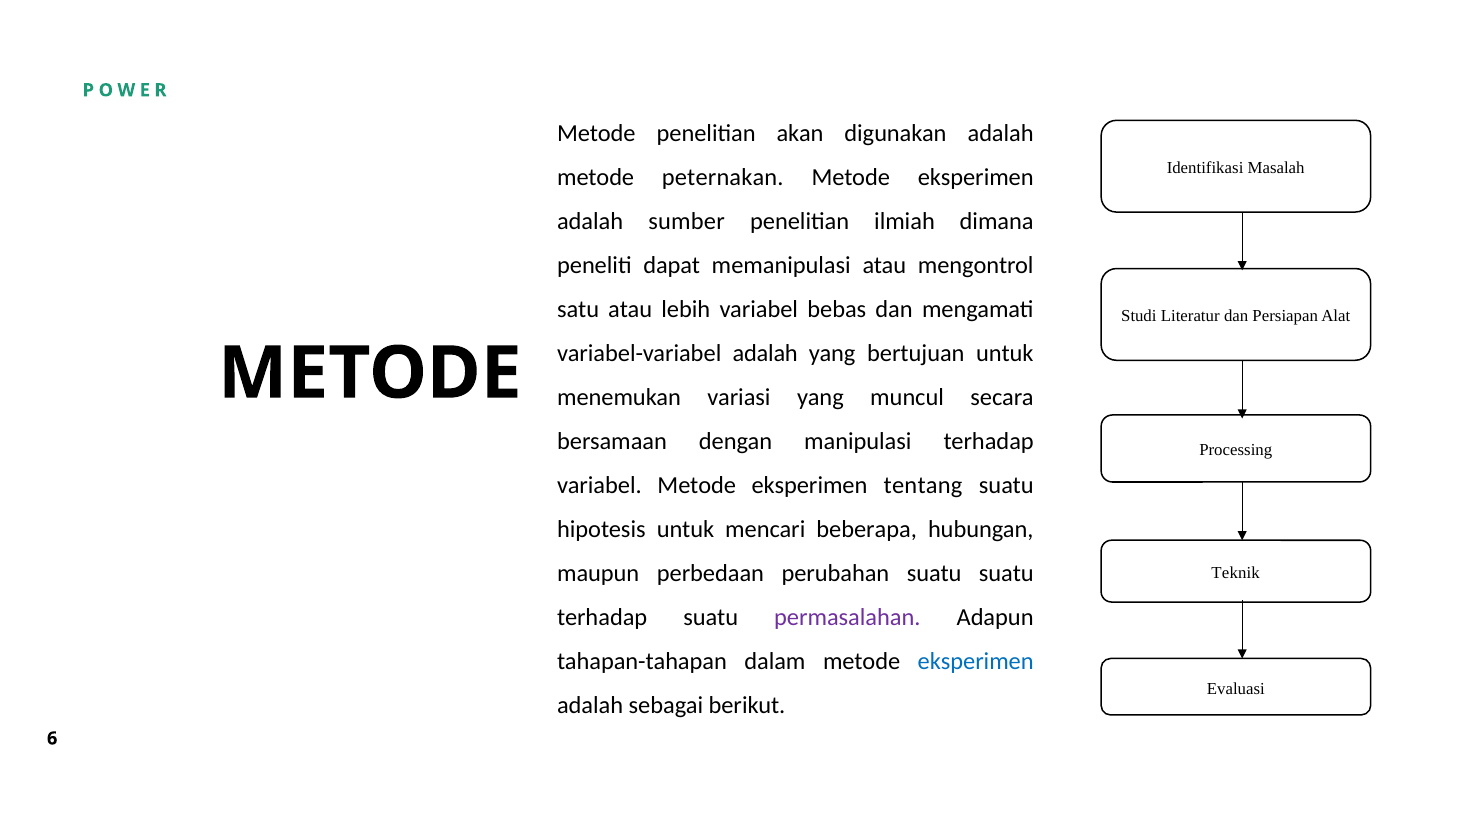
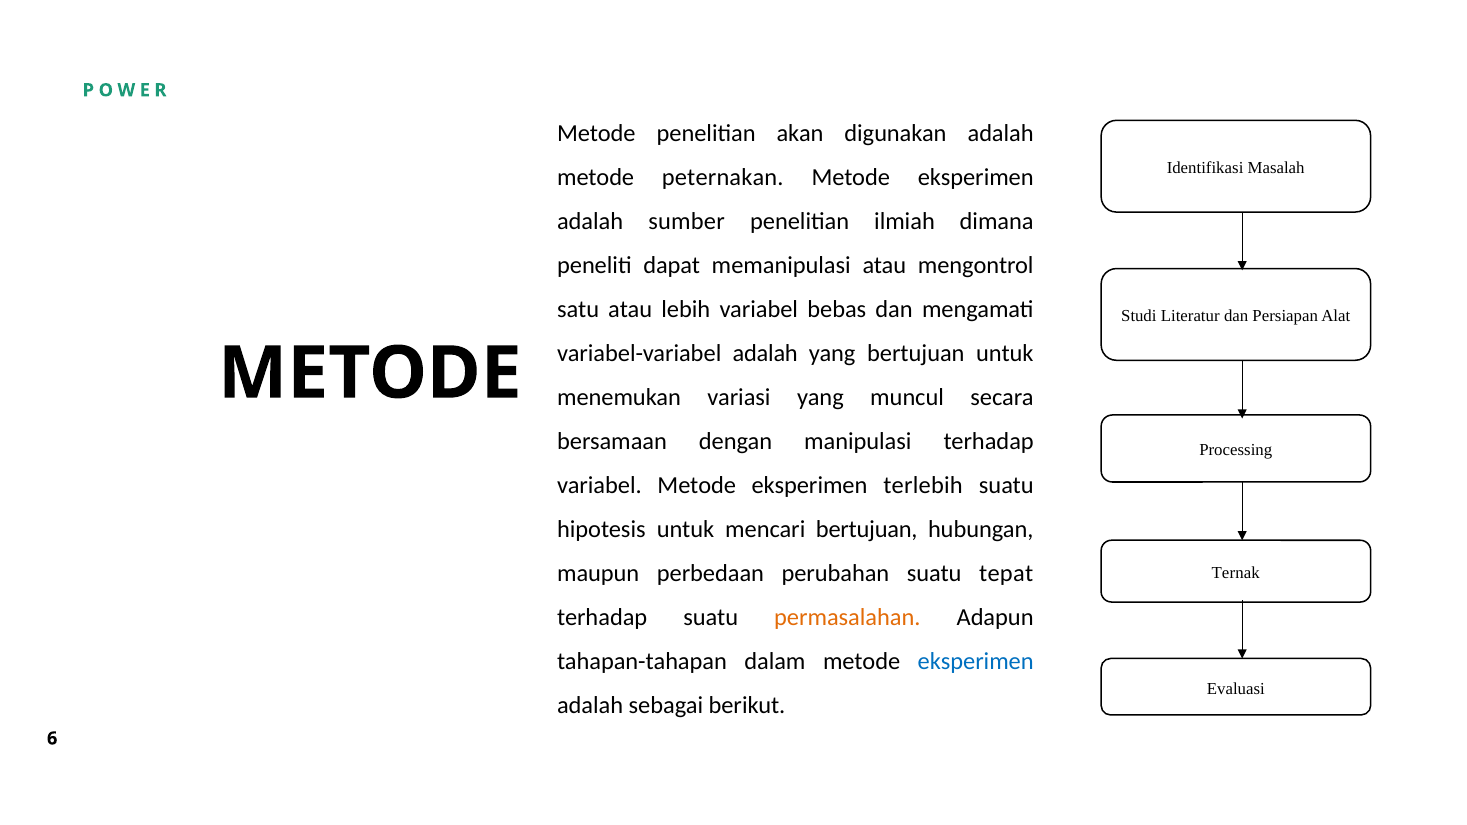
tentang: tentang -> terlebih (923, 485)
mencari beberapa: beberapa -> bertujuan (867, 529)
suatu suatu: suatu -> tepat (1006, 573)
Teknik: Teknik -> Ternak (1236, 573)
permasalahan colour: purple -> orange (847, 617)
